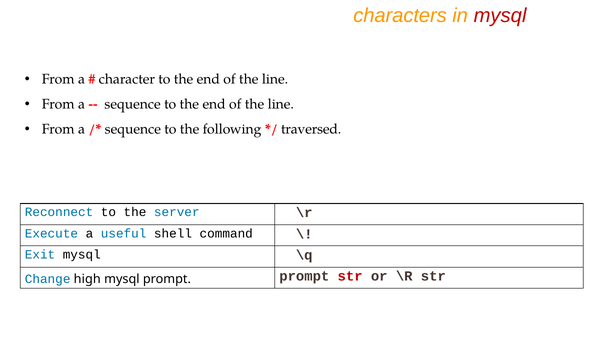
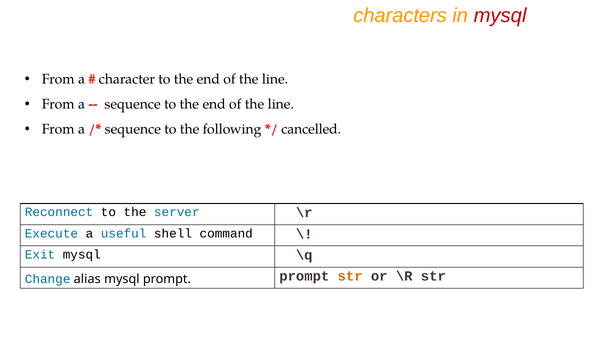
traversed: traversed -> cancelled (311, 129)
high: high -> alias (87, 279)
str colour: red -> orange (350, 277)
